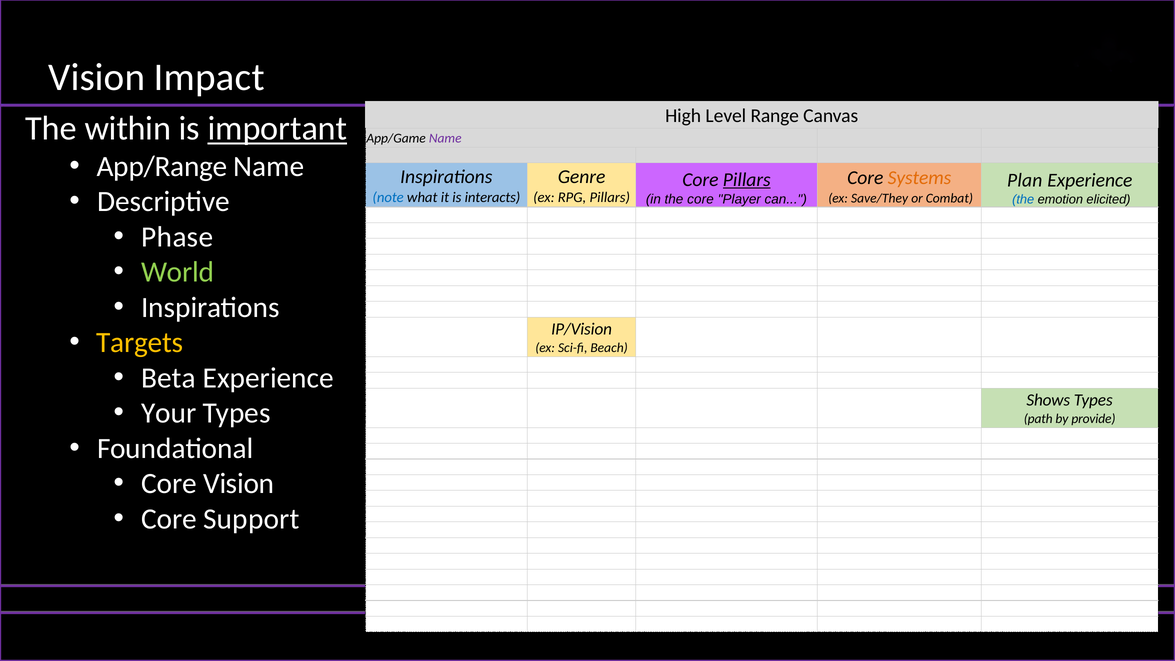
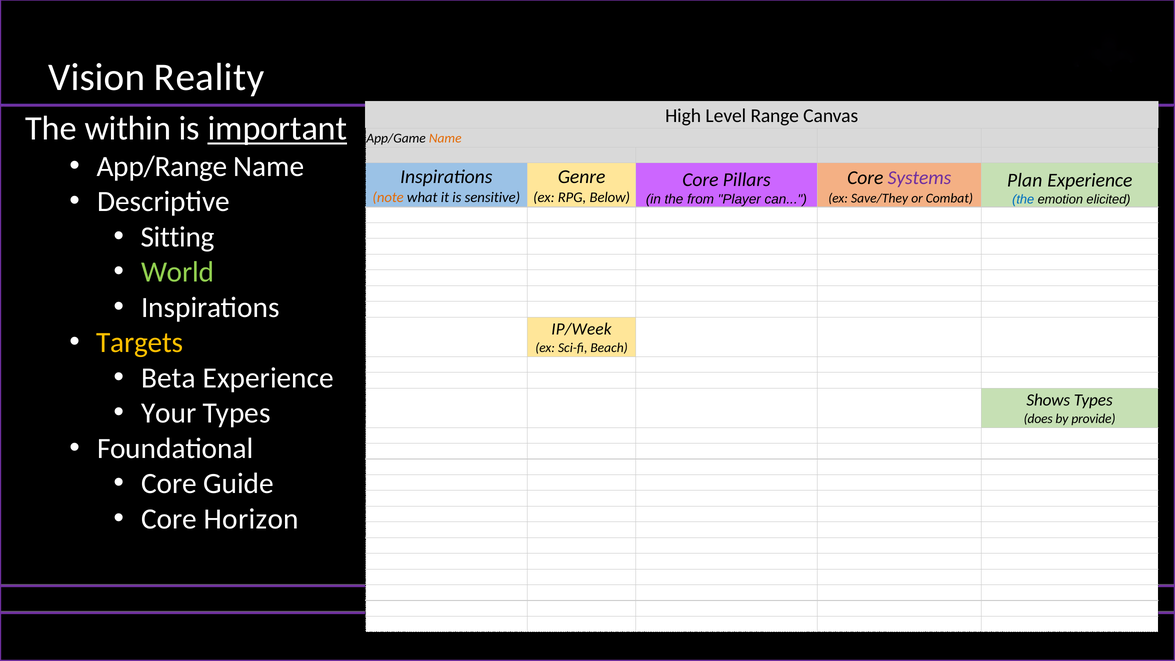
Impact: Impact -> Reality (209, 77)
Name colour: purple -> orange (445, 138)
Systems colour: orange -> purple (919, 178)
Pillars underline: present -> none (747, 180)
note colour: blue -> orange (388, 198)
interacts: interacts -> sensitive (492, 198)
RPG Pillars: Pillars -> Below (610, 198)
the core: core -> from (701, 199)
Phase: Phase -> Sitting (178, 237)
IP/Vision: IP/Vision -> IP/Week (581, 329)
path: path -> does (1038, 419)
Core Vision: Vision -> Guide (239, 484)
Support: Support -> Horizon (251, 519)
